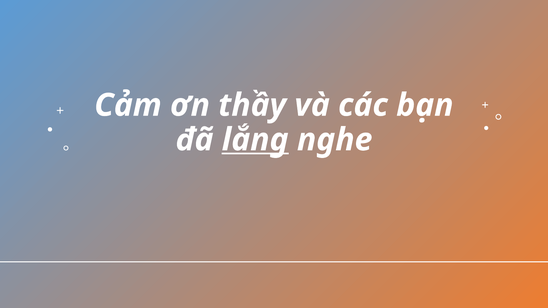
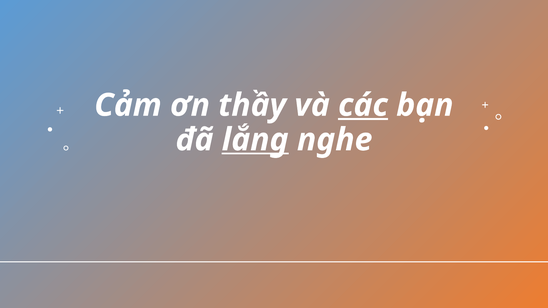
các underline: none -> present (363, 105)
